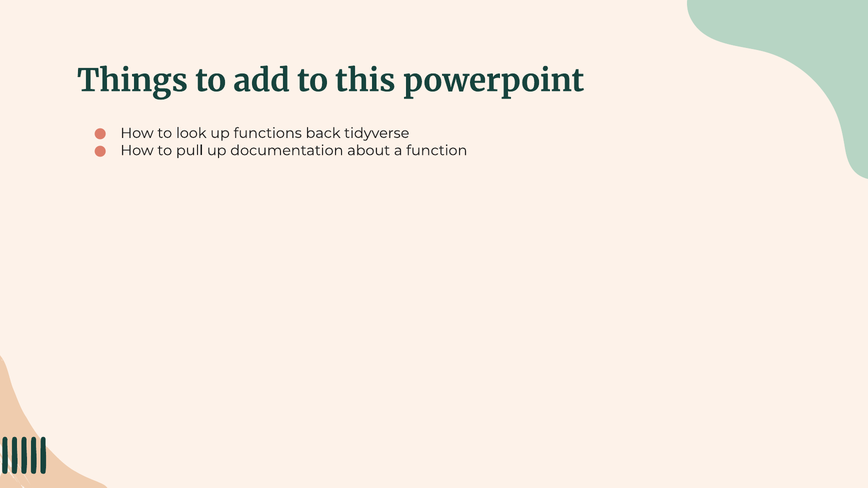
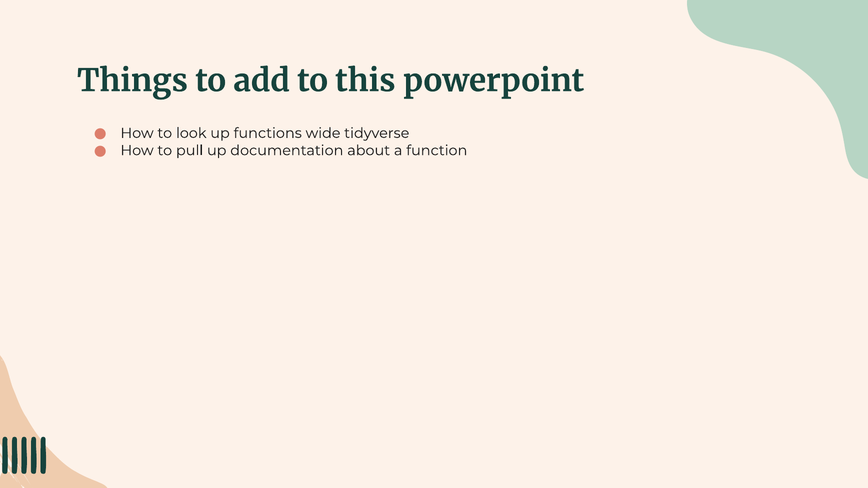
back: back -> wide (323, 133)
